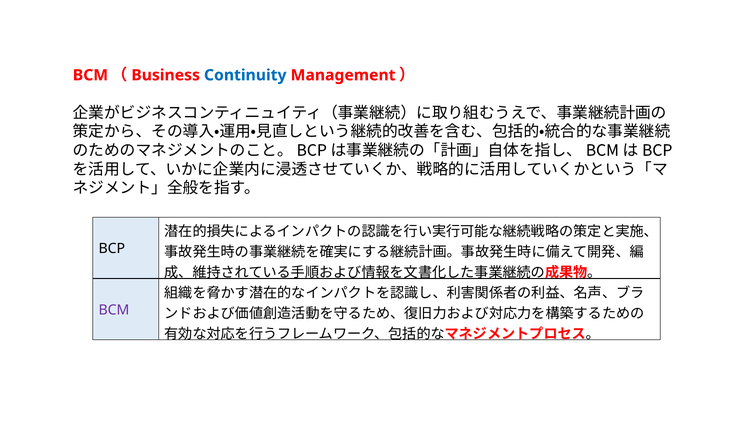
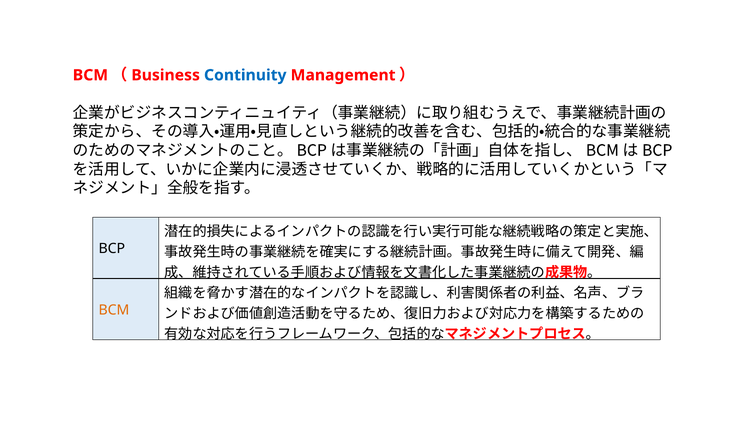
BCM colour: purple -> orange (114, 310)
